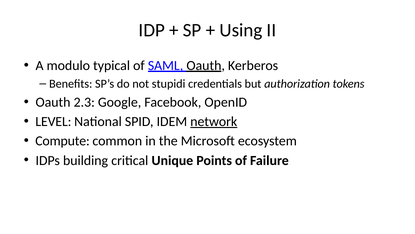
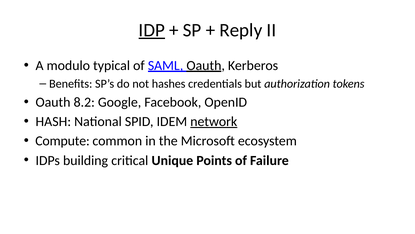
IDP underline: none -> present (152, 30)
Using: Using -> Reply (241, 30)
stupidi: stupidi -> hashes (169, 83)
2.3: 2.3 -> 8.2 (84, 102)
LEVEL: LEVEL -> HASH (53, 121)
